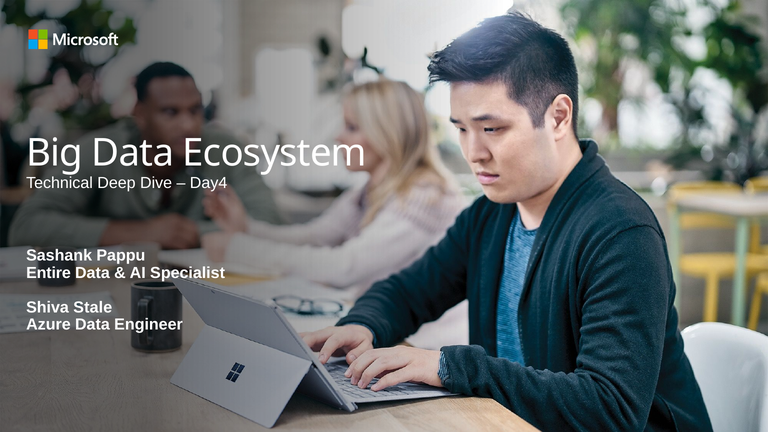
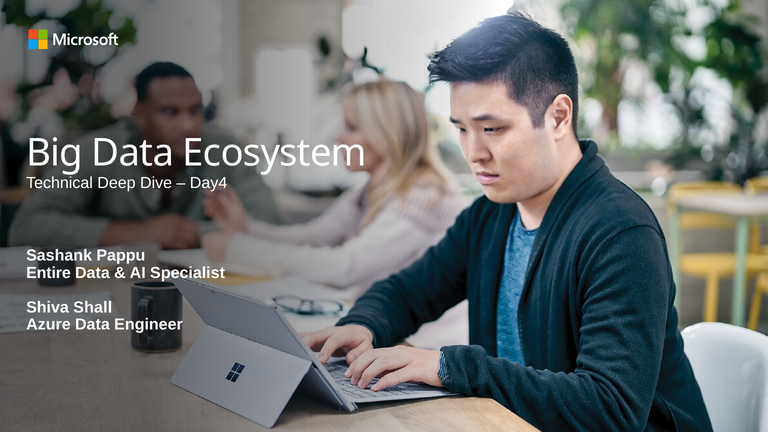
Stale: Stale -> Shall (93, 307)
